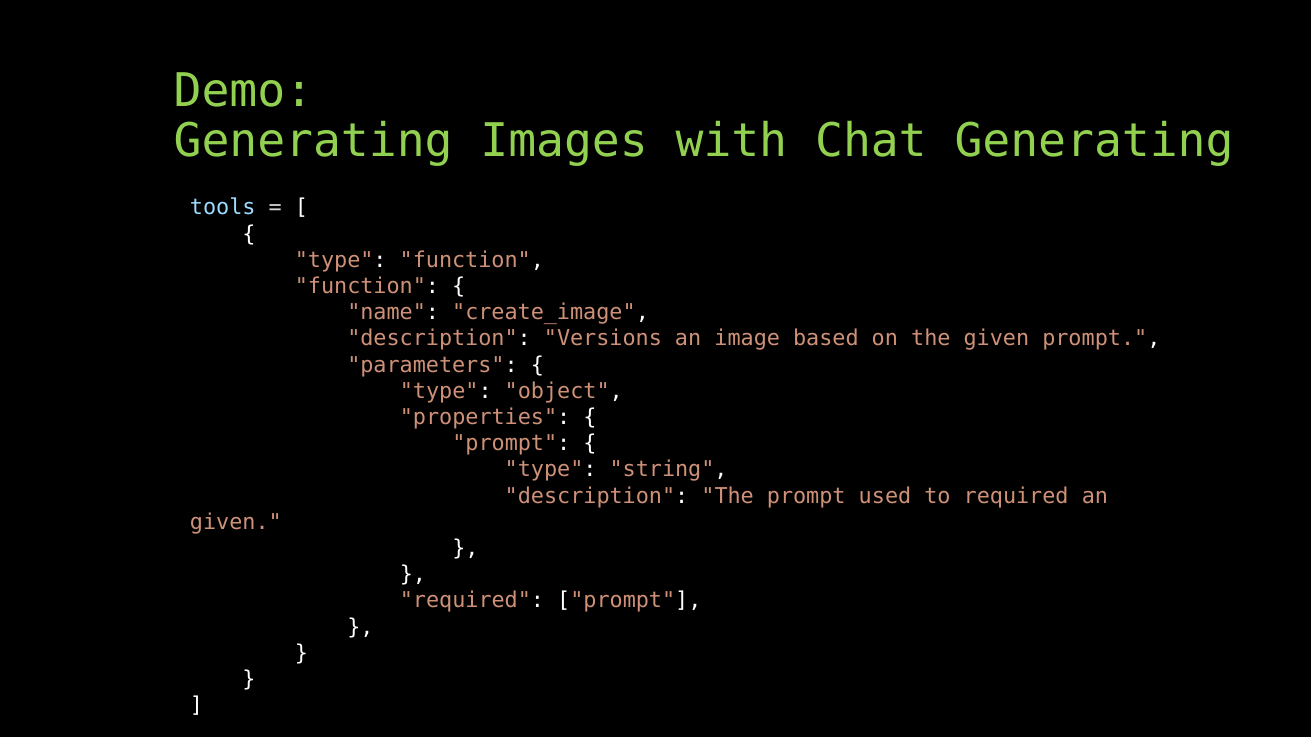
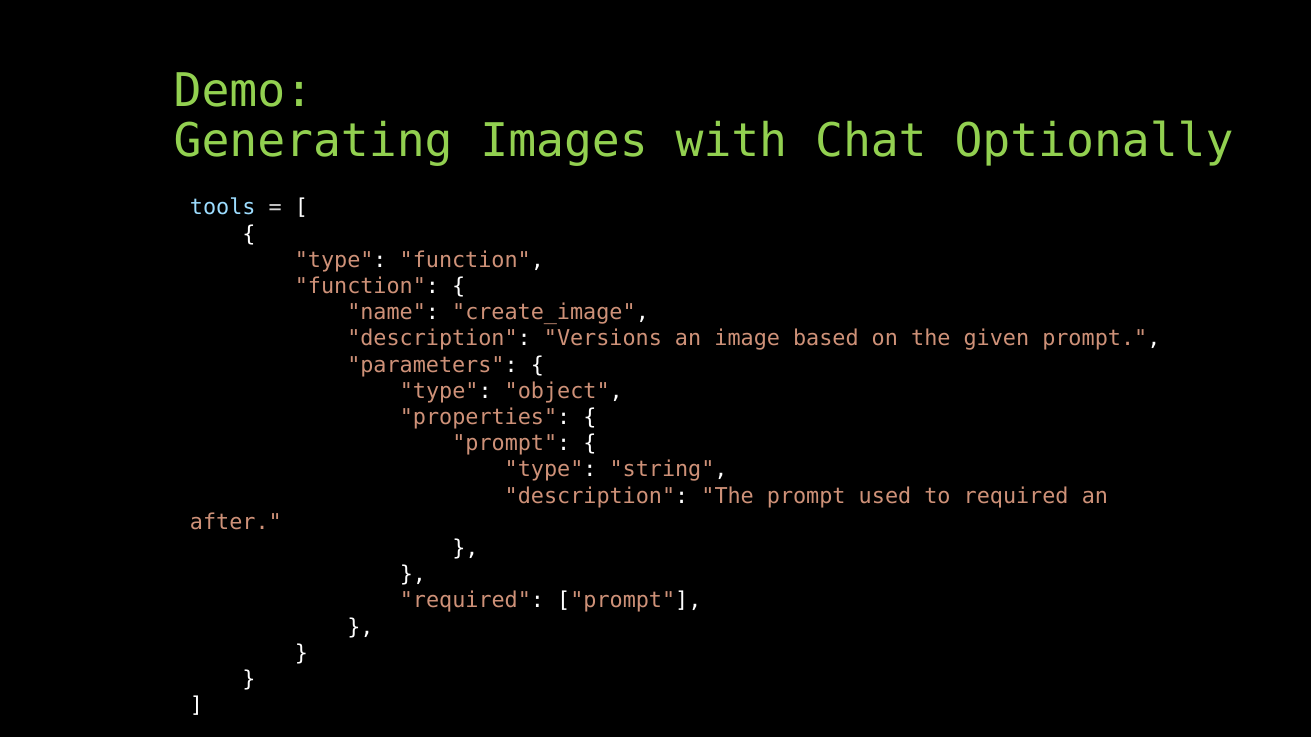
Chat Generating: Generating -> Optionally (1094, 142)
given: given -> after (236, 522)
